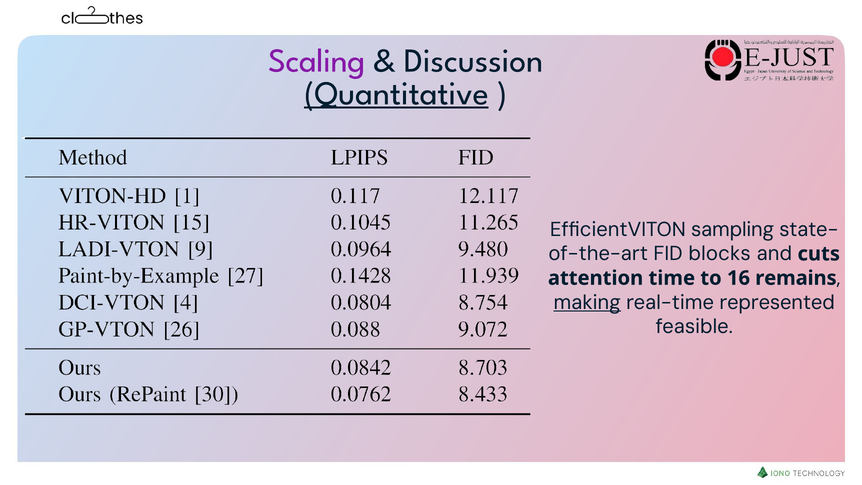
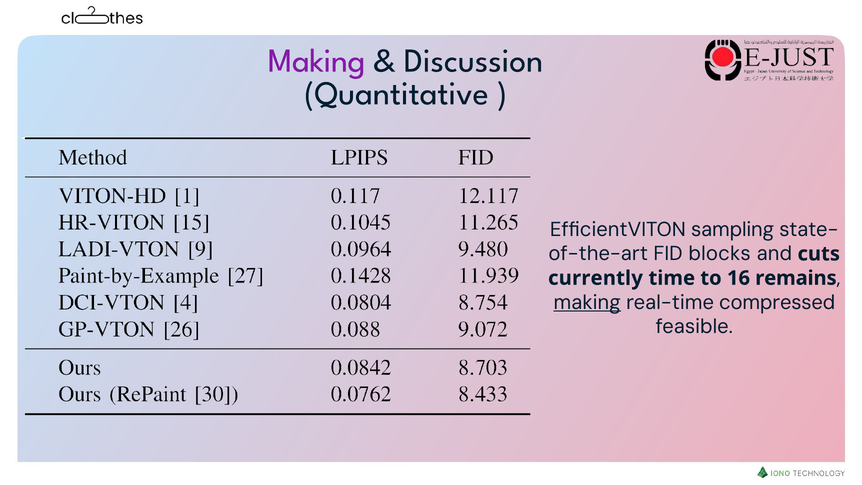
Scaling: Scaling -> Making (317, 61)
Quantitative underline: present -> none (396, 93)
attention: attention -> currently (595, 278)
represented: represented -> compressed (777, 302)
